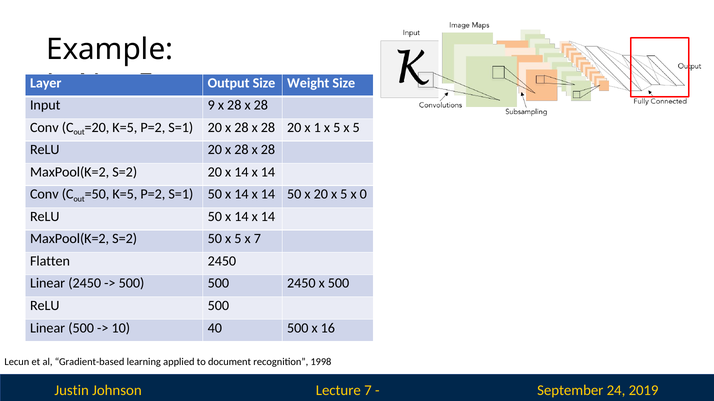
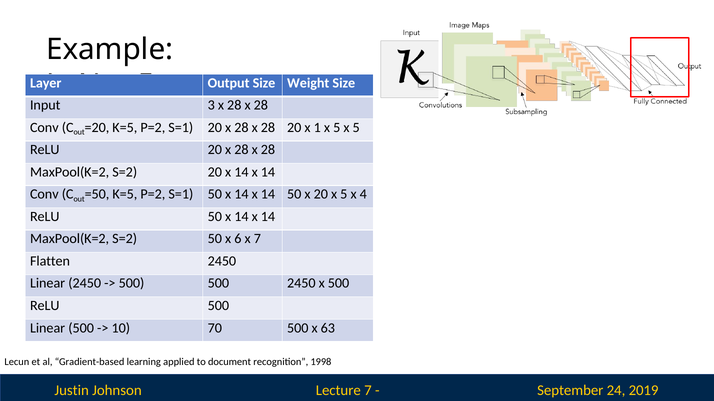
9: 9 -> 3 (211, 105)
0: 0 -> 4 (363, 195)
50 x 5: 5 -> 6 (238, 239)
40: 40 -> 70 (215, 328)
16: 16 -> 63 (328, 328)
